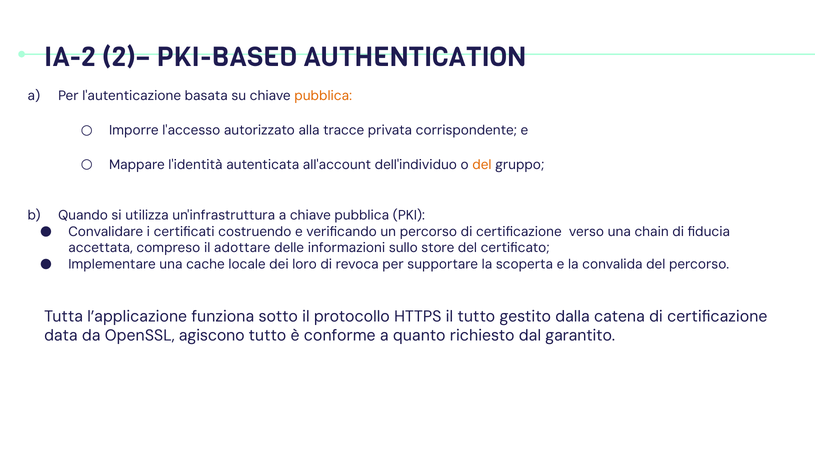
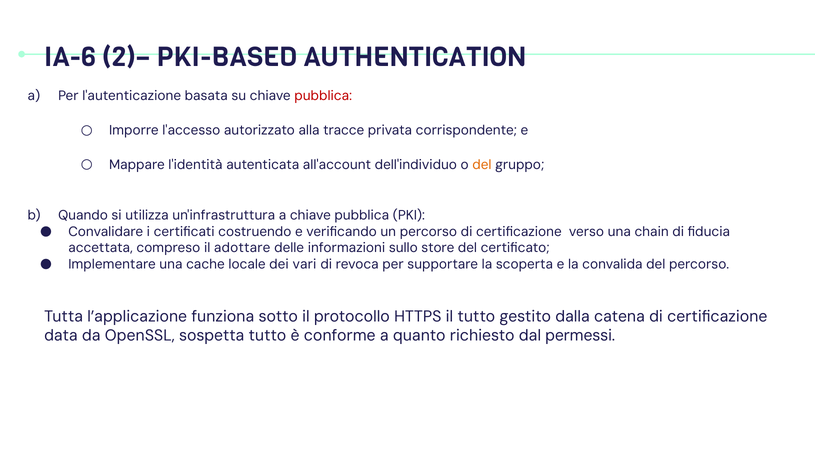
IA-2: IA-2 -> IA-6 (70, 57)
pubblica colour: orange -> red (323, 96)
loro: loro -> vari (304, 265)
agiscono: agiscono -> sospetta (212, 336)
garantito: garantito -> permessi (580, 336)
